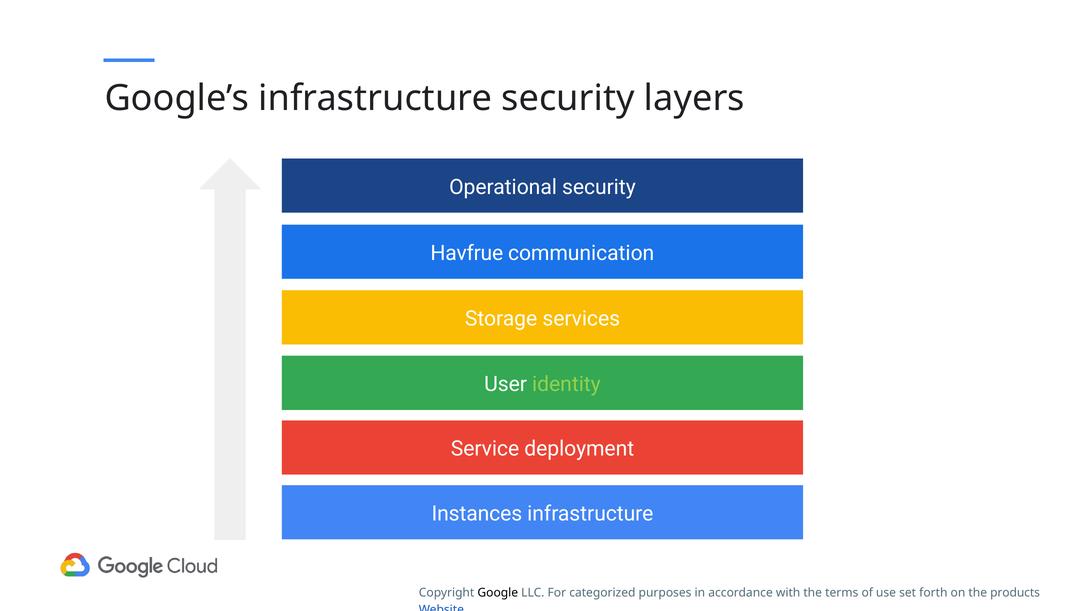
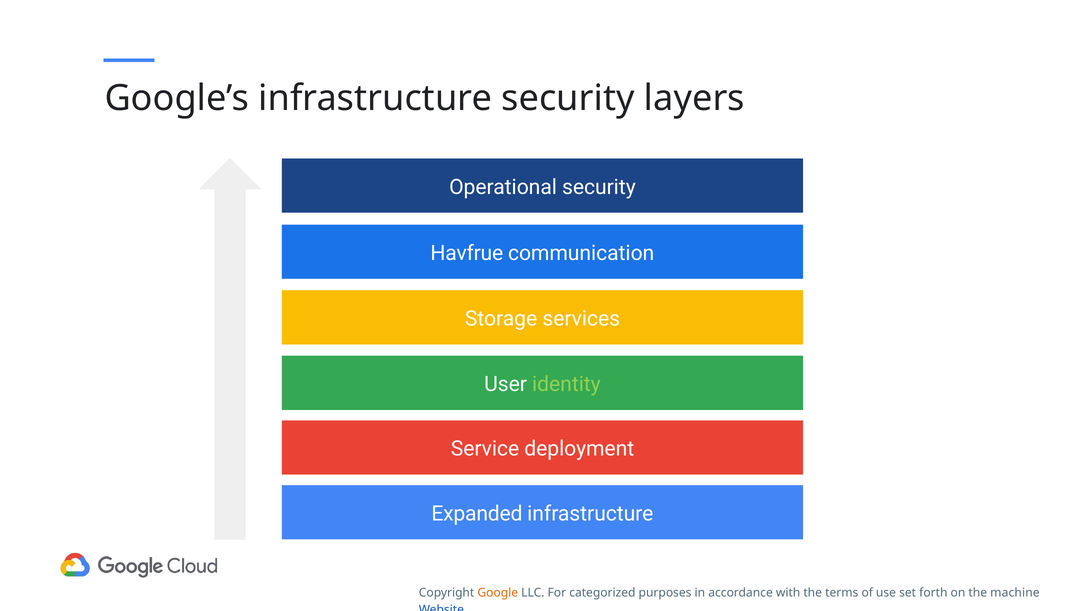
Instances: Instances -> Expanded (477, 513)
Google colour: black -> orange (498, 592)
products: products -> machine (1015, 592)
